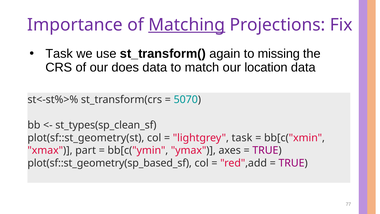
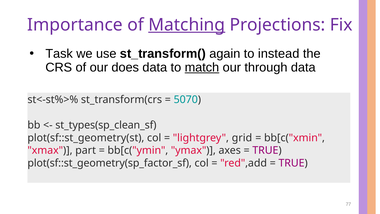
missing: missing -> instead (279, 54)
match underline: none -> present (202, 67)
location: location -> through (266, 67)
lightgrey task: task -> grid (242, 138)
plot(sf::st_geometry(sp_based_sf: plot(sf::st_geometry(sp_based_sf -> plot(sf::st_geometry(sp_factor_sf (110, 163)
